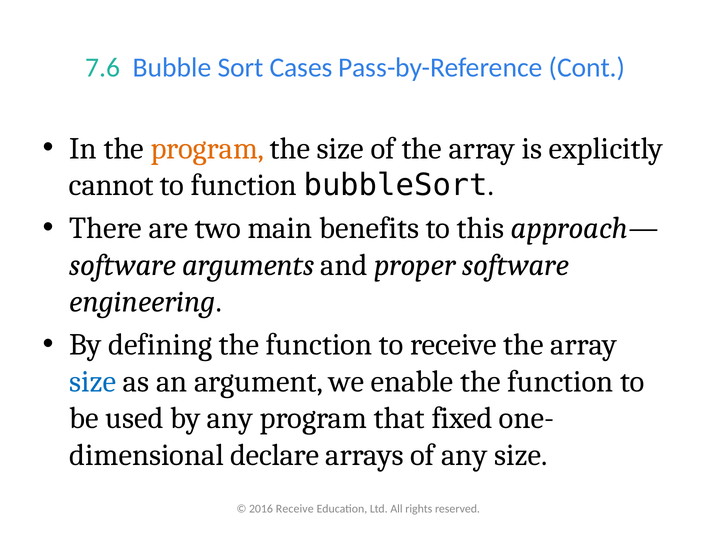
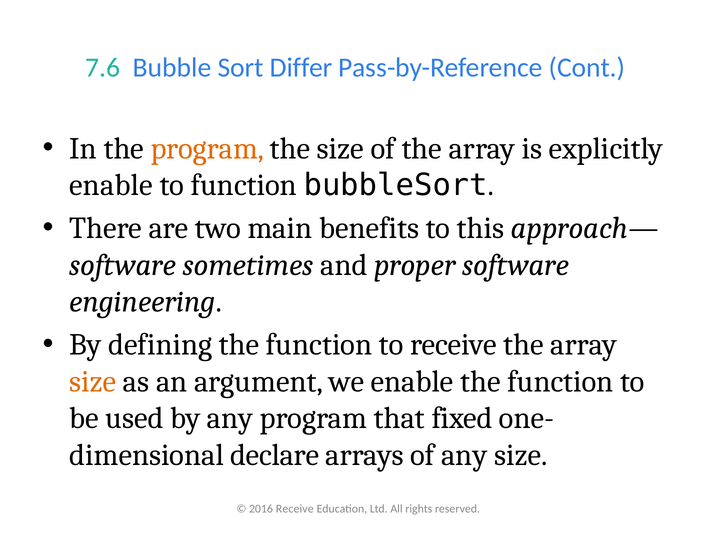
Cases: Cases -> Differ (301, 68)
cannot: cannot -> enable (111, 185)
arguments: arguments -> sometimes (248, 265)
size colour: blue -> orange (93, 382)
